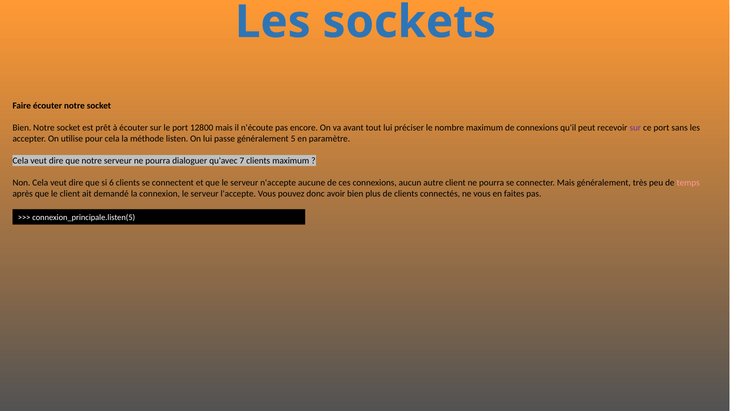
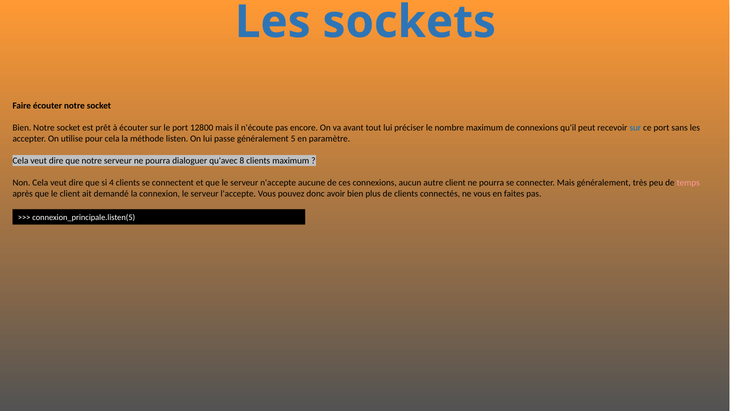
sur colour: purple -> blue (635, 128)
7: 7 -> 8 (242, 161)
6: 6 -> 4 (112, 183)
